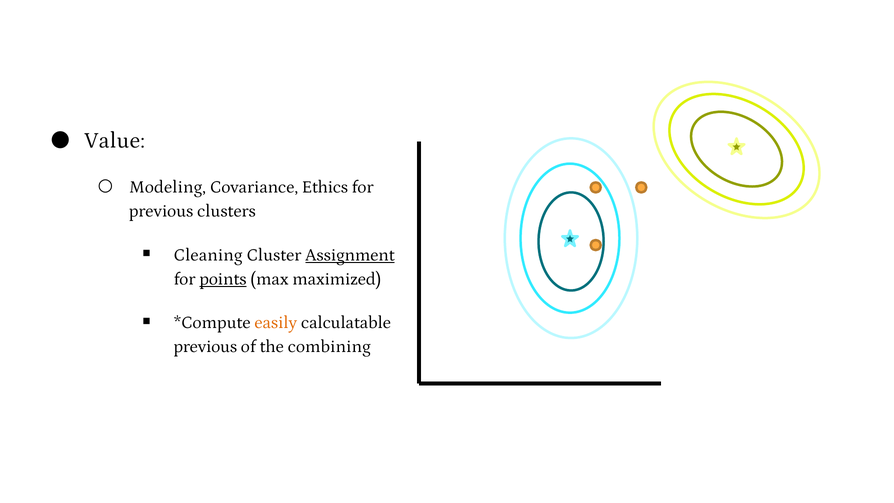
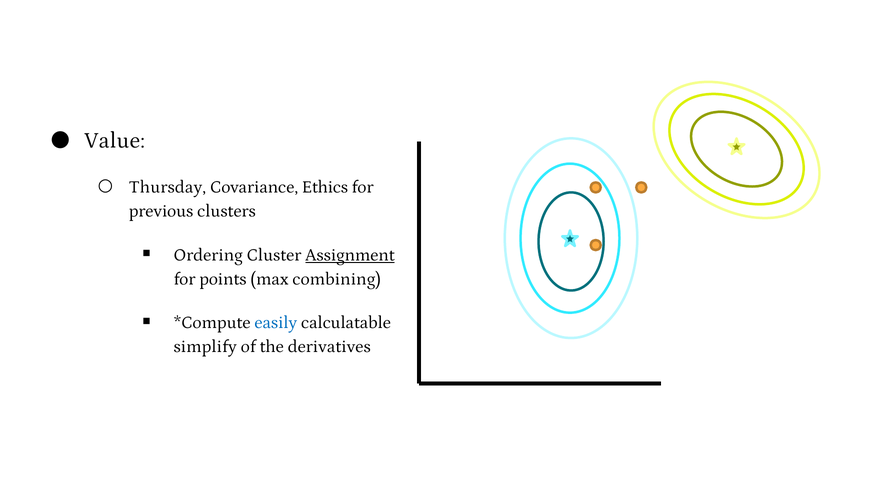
Modeling: Modeling -> Thursday (167, 187)
Cleaning: Cleaning -> Ordering (208, 255)
points underline: present -> none (223, 279)
maximized: maximized -> combining (337, 279)
easily colour: orange -> blue (276, 323)
previous: previous -> simplify (205, 347)
combining: combining -> derivatives (329, 347)
